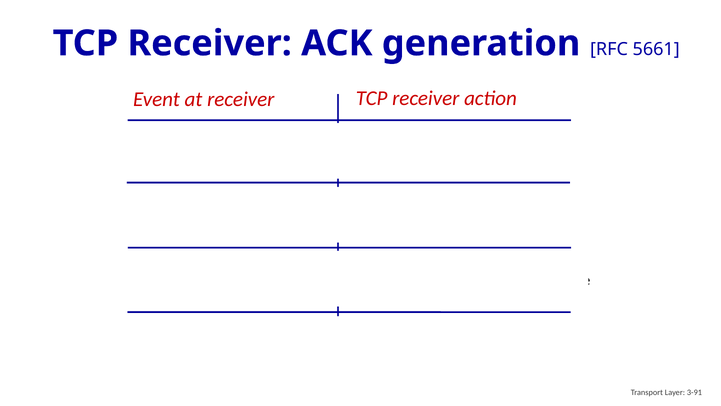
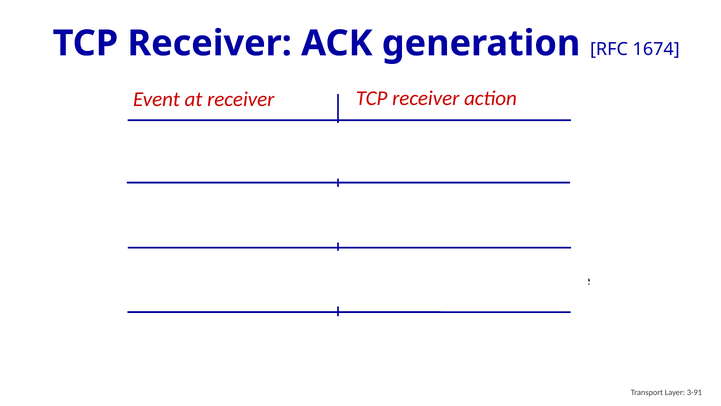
5661: 5661 -> 1674 (656, 49)
